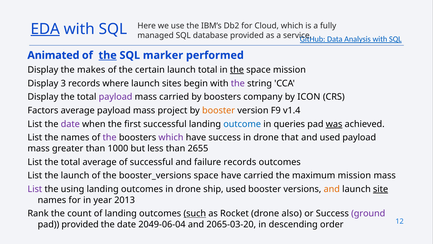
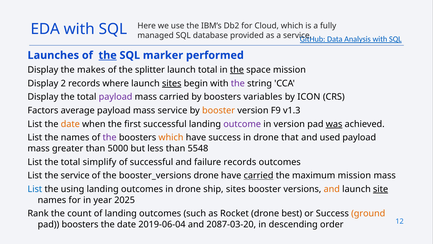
EDA underline: present -> none (45, 29)
Animated: Animated -> Launches (53, 55)
certain: certain -> splitter (150, 70)
3: 3 -> 2 (63, 83)
sites underline: none -> present (172, 83)
company: company -> variables (263, 97)
mass project: project -> service (172, 110)
v1.4: v1.4 -> v1.3 (292, 110)
date colour: purple -> orange (70, 124)
outcome colour: blue -> purple (242, 124)
in queries: queries -> version (289, 124)
which colour: purple -> orange (171, 137)
1000: 1000 -> 5000 (118, 148)
2655: 2655 -> 5548 (198, 148)
total average: average -> simplify (100, 162)
the launch: launch -> service (75, 175)
booster_versions space: space -> drone (206, 175)
carried underline: none -> present (259, 175)
List colour: purple -> blue (35, 189)
ship used: used -> sites (236, 189)
2013: 2013 -> 2025 (125, 200)
such underline: present -> none (195, 213)
also: also -> best (292, 213)
ground colour: purple -> orange (368, 213)
pad provided: provided -> boosters (80, 224)
2049-06-04: 2049-06-04 -> 2019-06-04 (162, 224)
2065-03-20: 2065-03-20 -> 2087-03-20 (231, 224)
